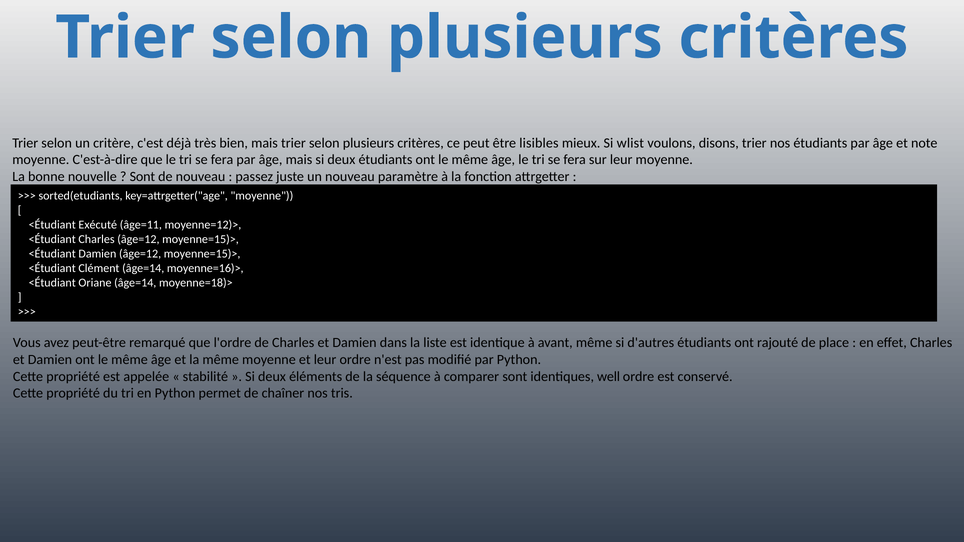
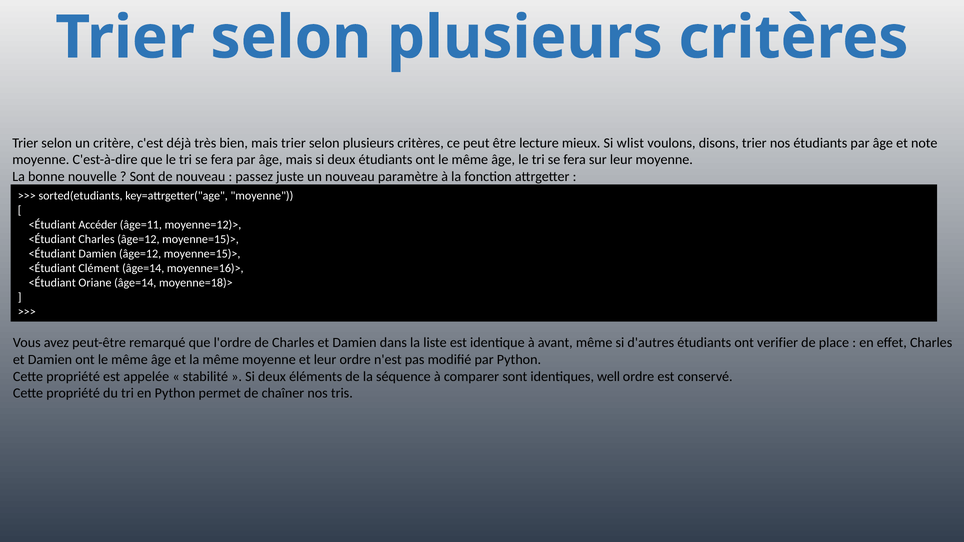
lisibles: lisibles -> lecture (539, 143)
Exécuté: Exécuté -> Accéder (98, 225)
rajouté: rajouté -> verifier (778, 343)
